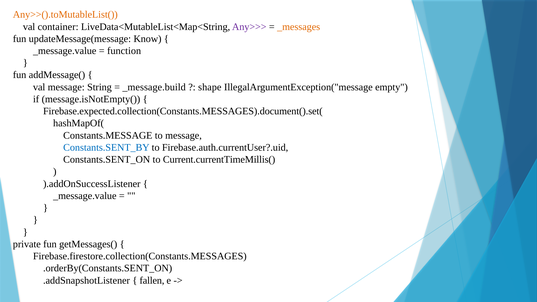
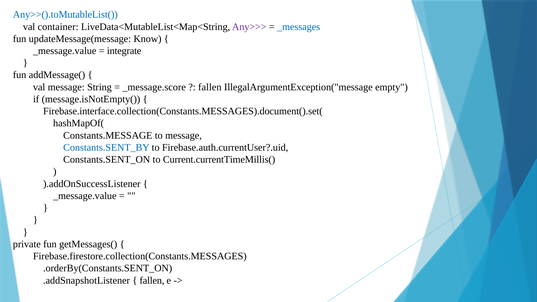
Any>>().toMutableList( colour: orange -> blue (65, 15)
_messages colour: orange -> blue (299, 27)
function: function -> integrate (124, 51)
_message.build: _message.build -> _message.score (154, 87)
shape: shape -> fallen (210, 87)
Firebase.expected.collection(Constants.MESSAGES).document().set(: Firebase.expected.collection(Constants.MESSAGES).document().set( -> Firebase.interface.collection(Constants.MESSAGES).document().set( (183, 111)
